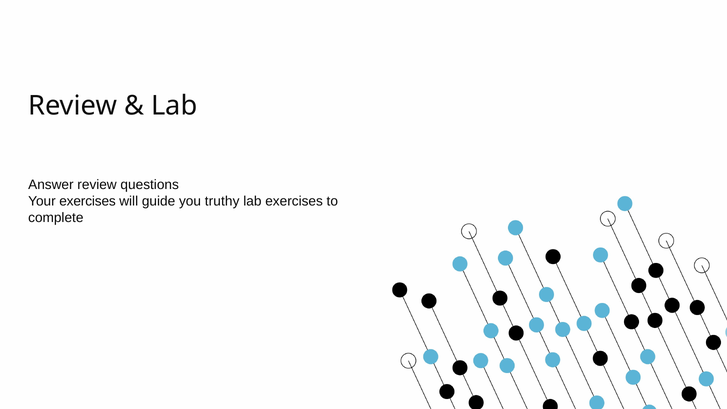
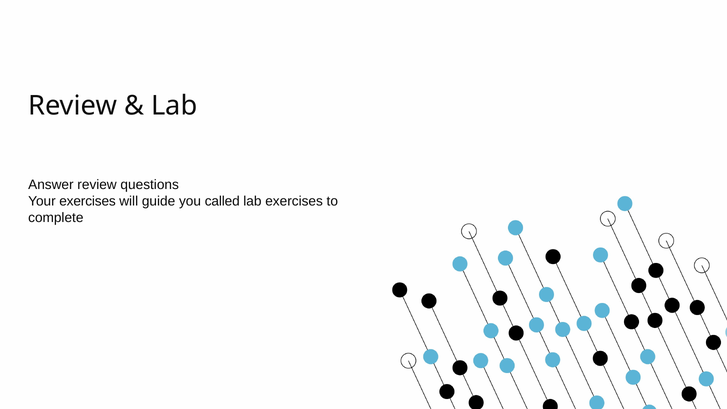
truthy: truthy -> called (222, 201)
